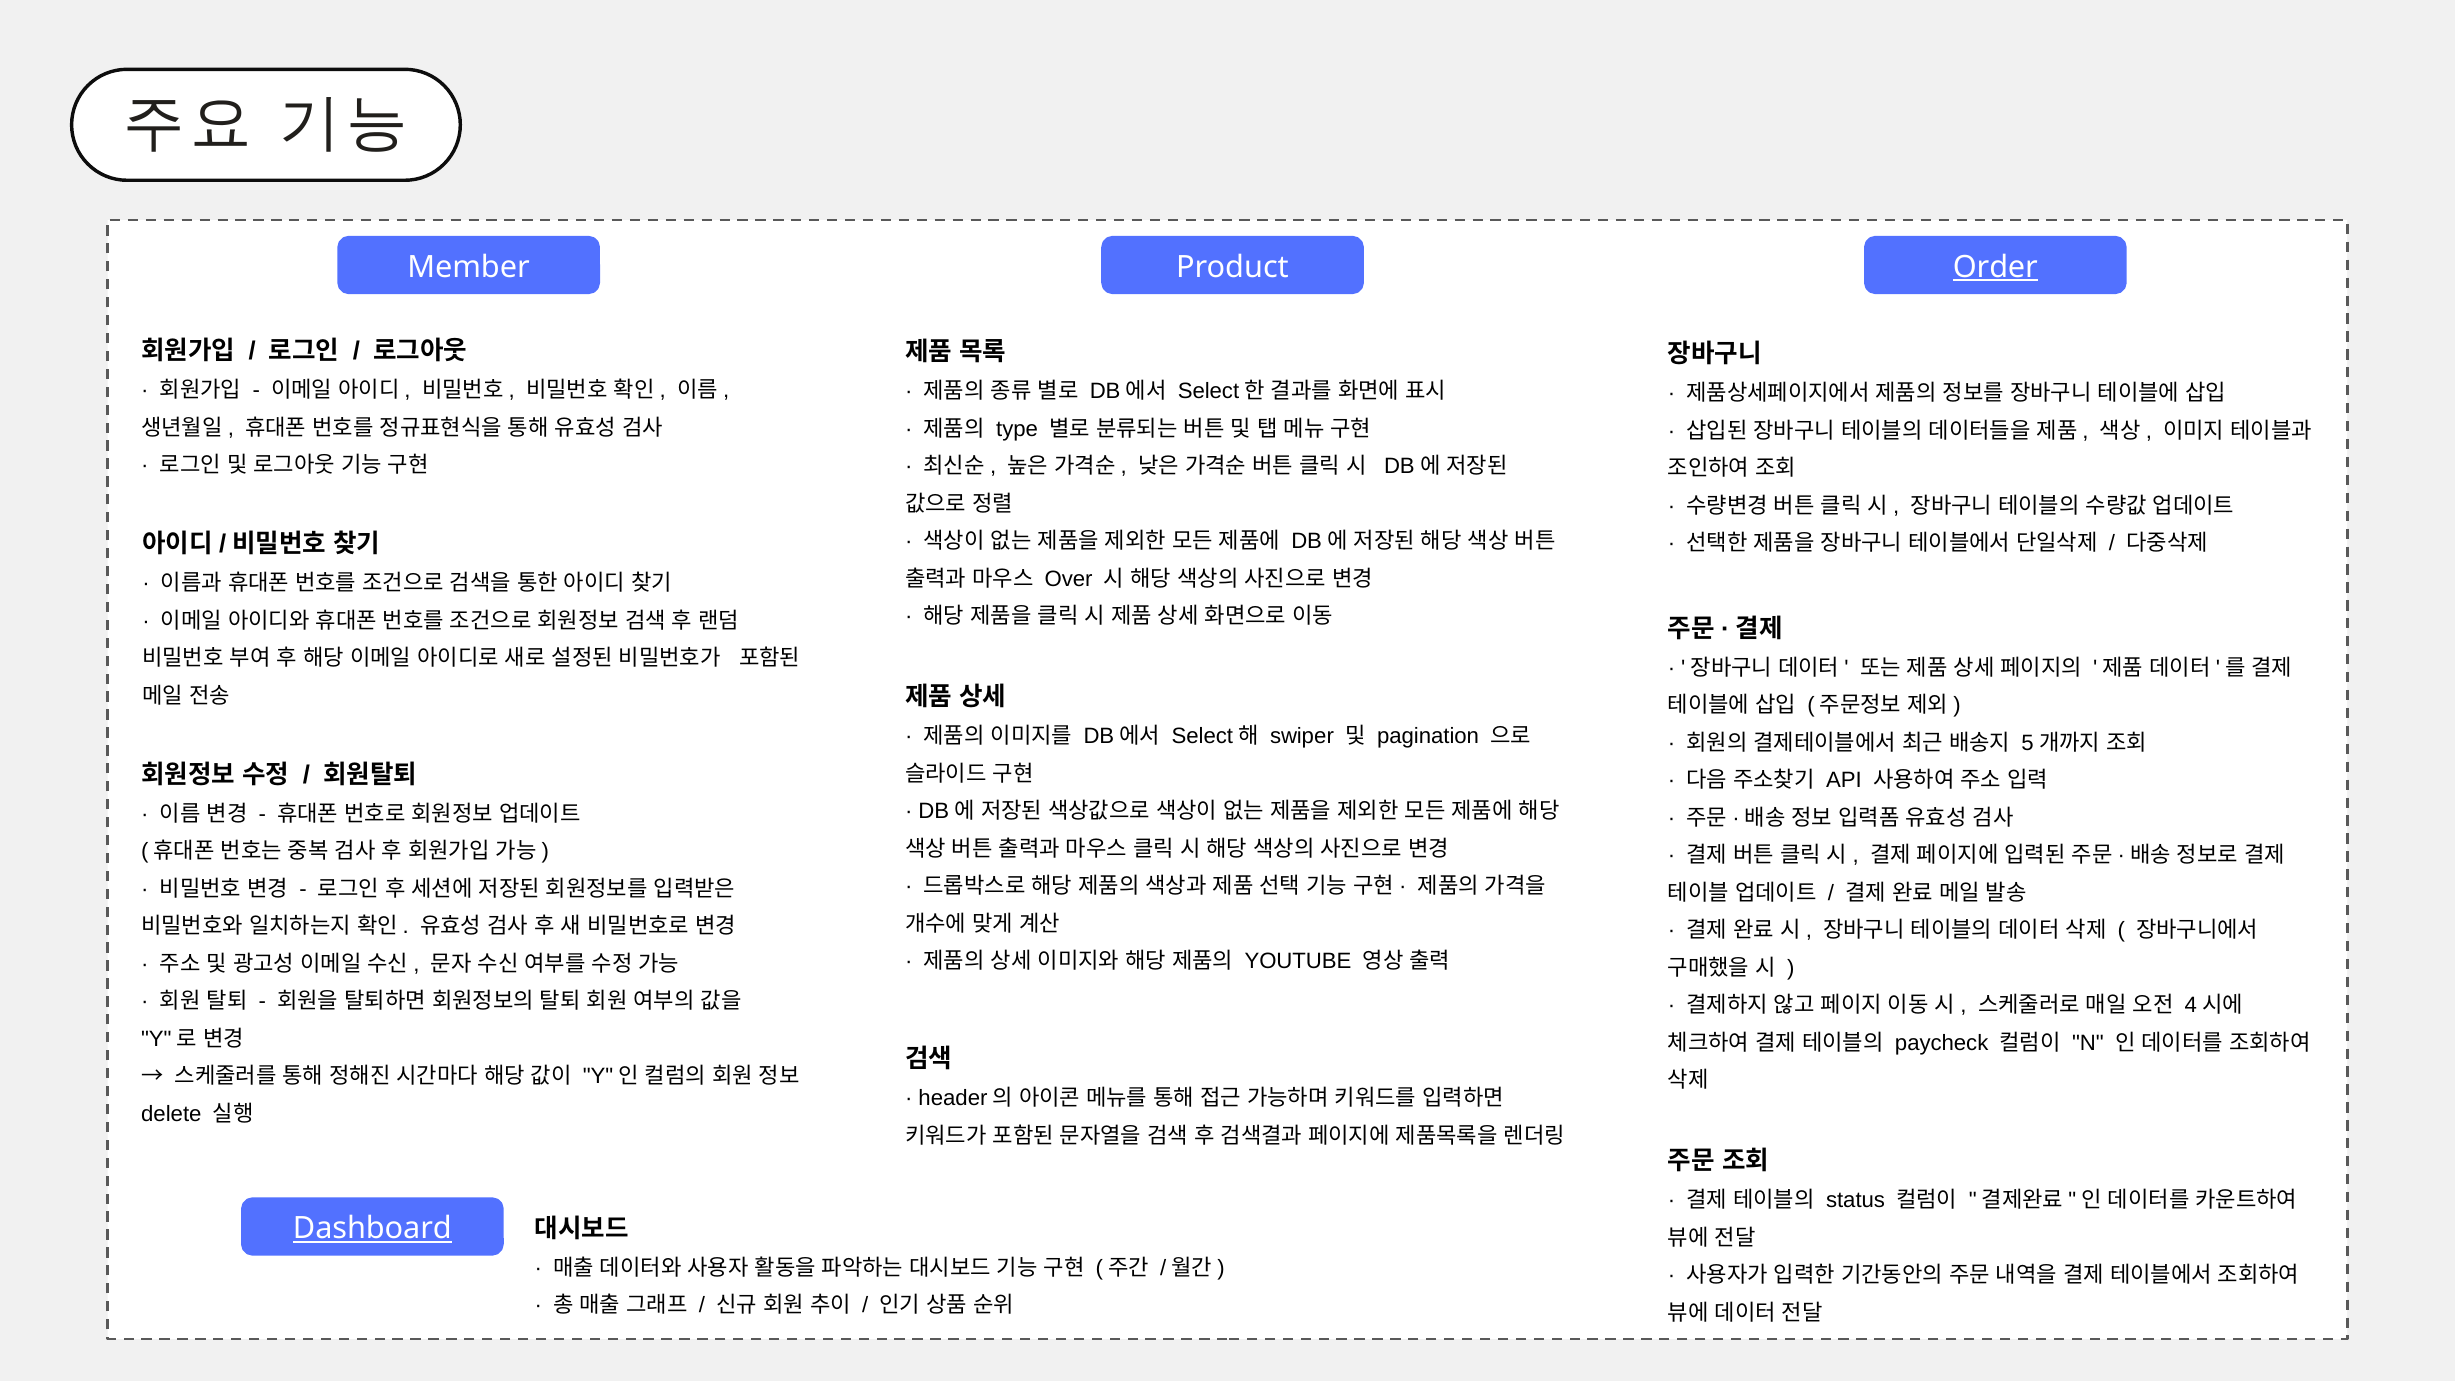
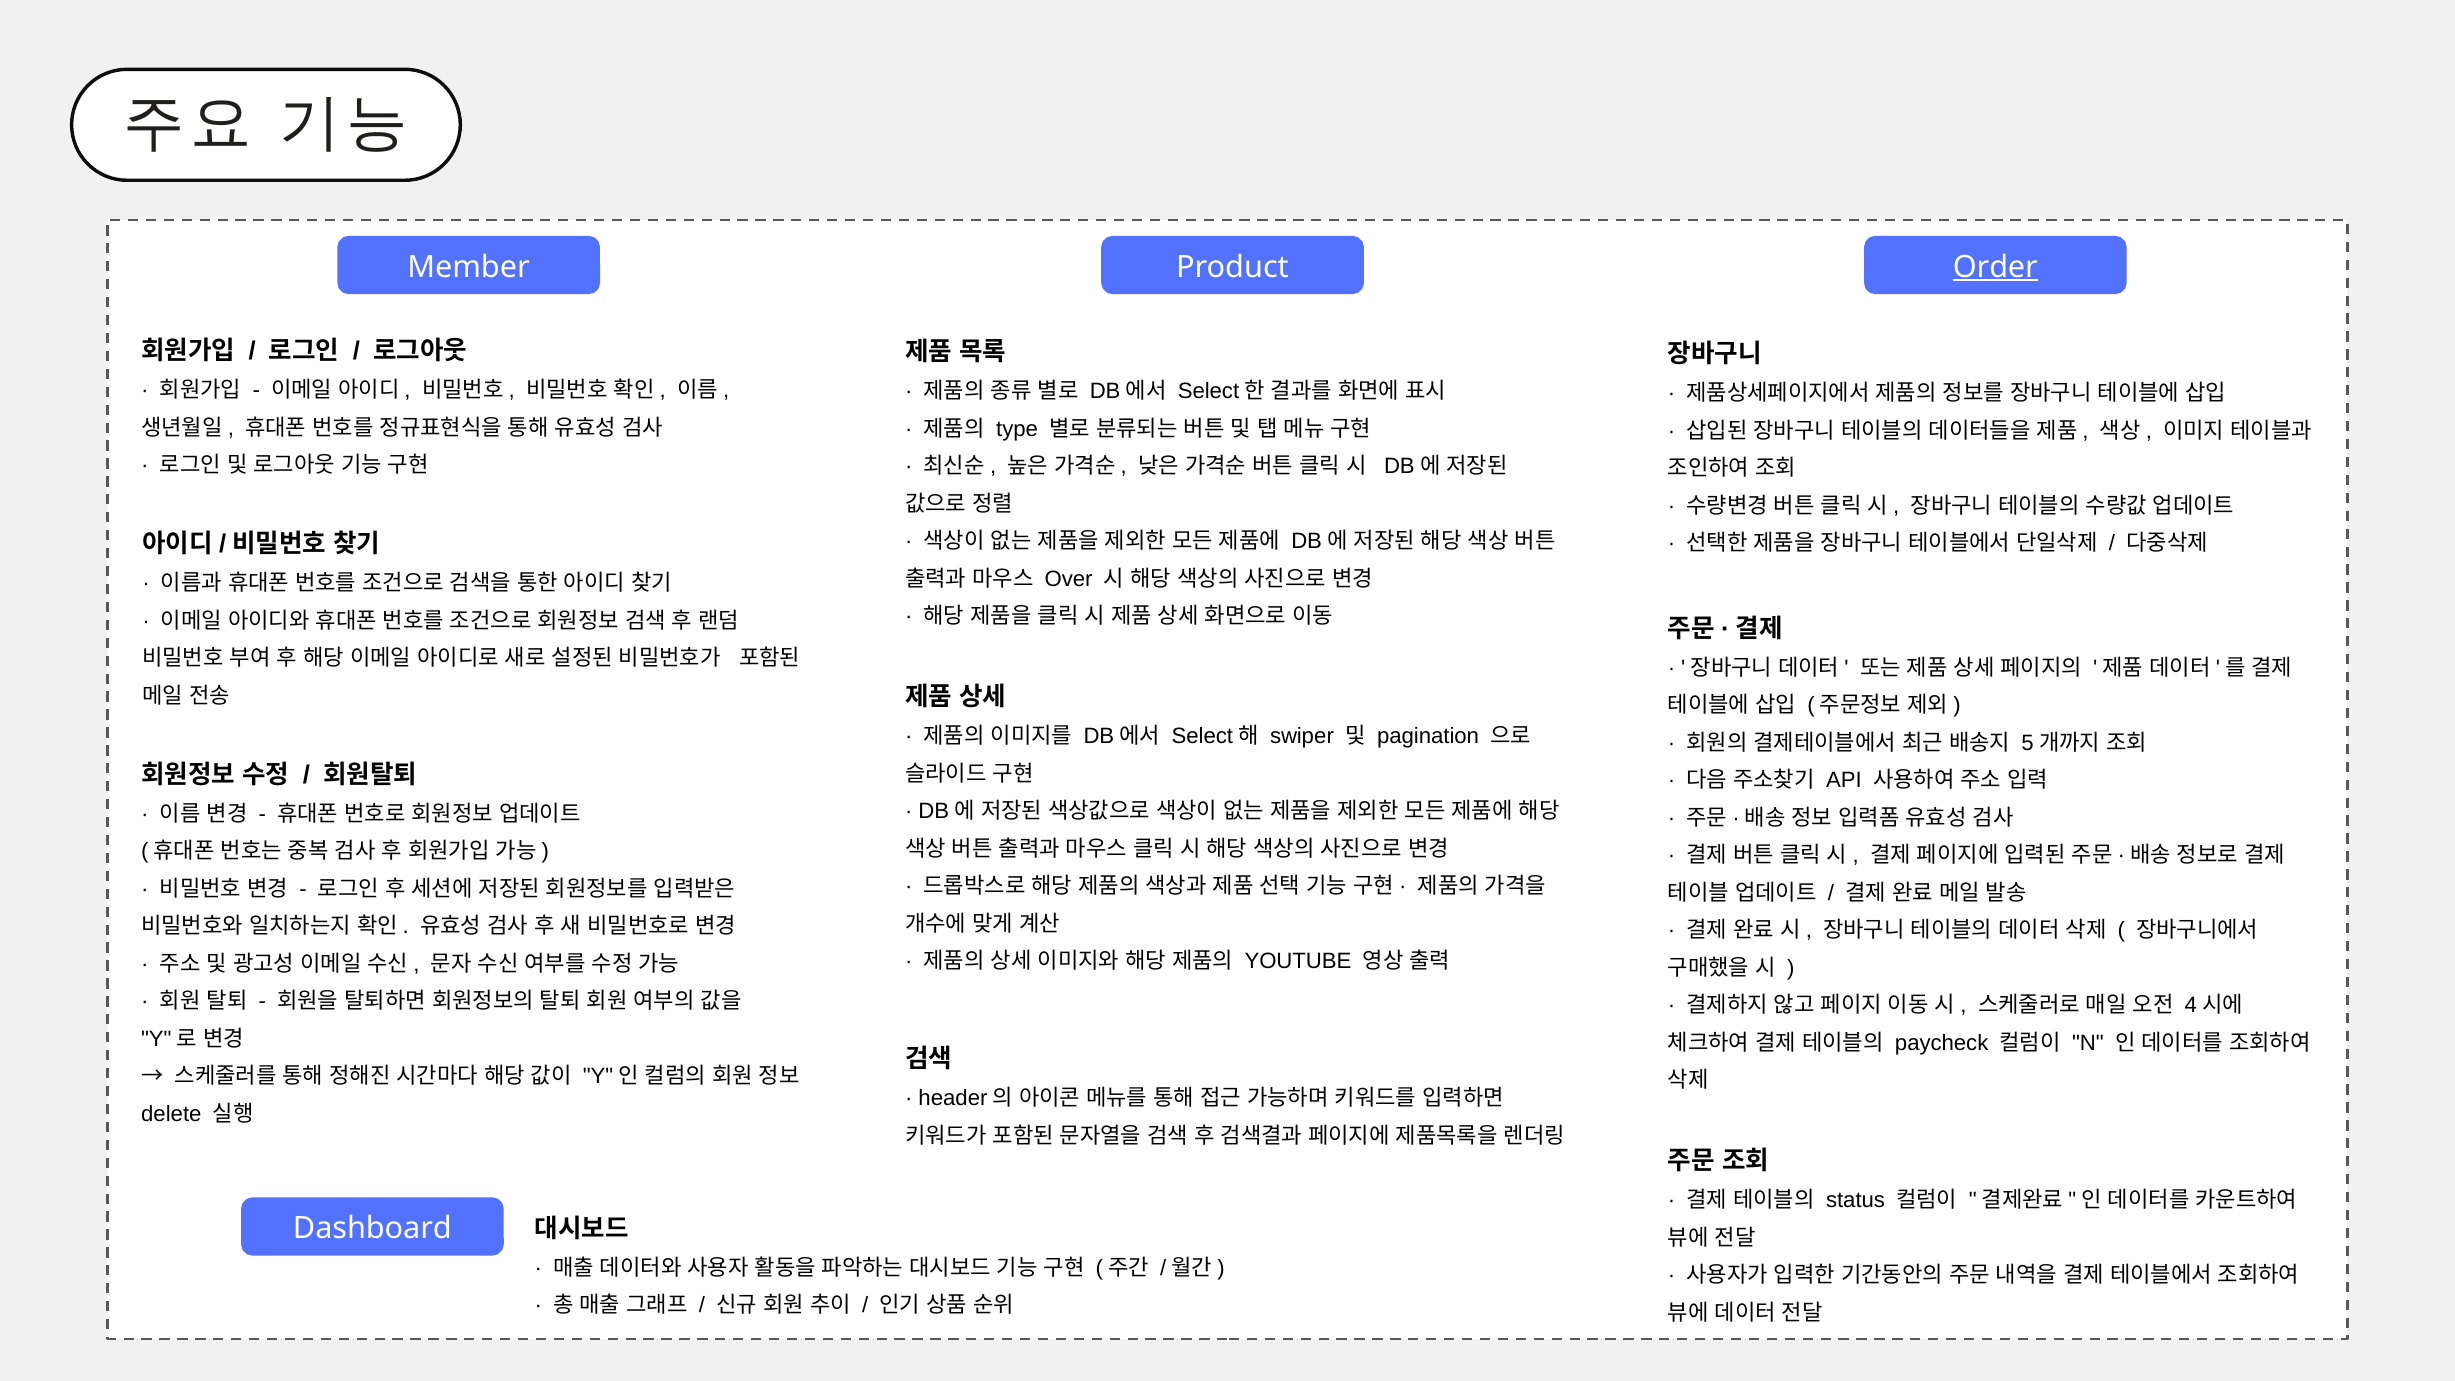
Dashboard underline: present -> none (372, 1229)
